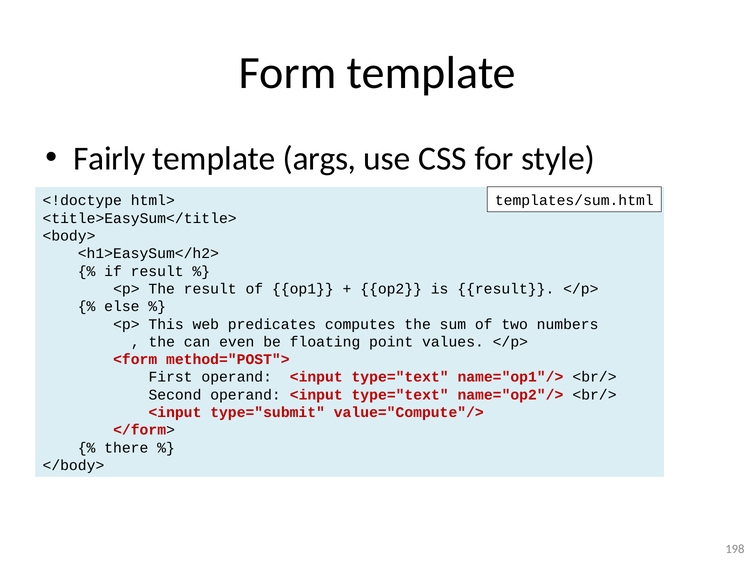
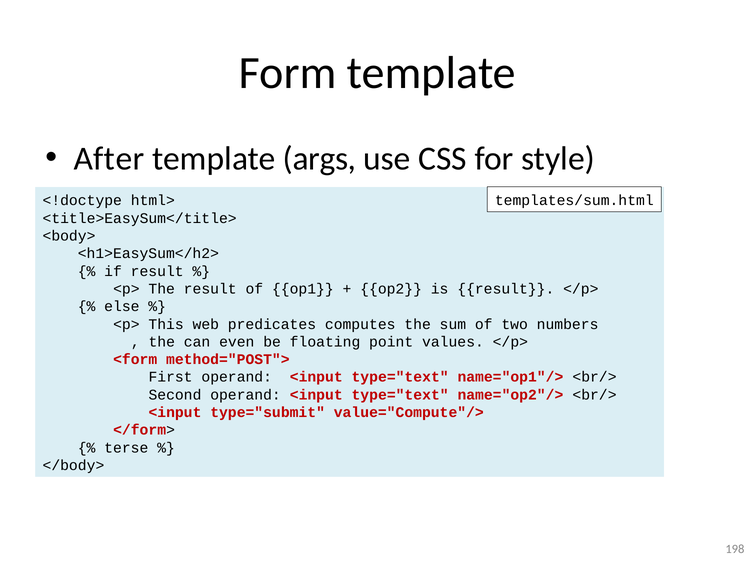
Fairly: Fairly -> After (109, 158)
there: there -> terse (126, 447)
